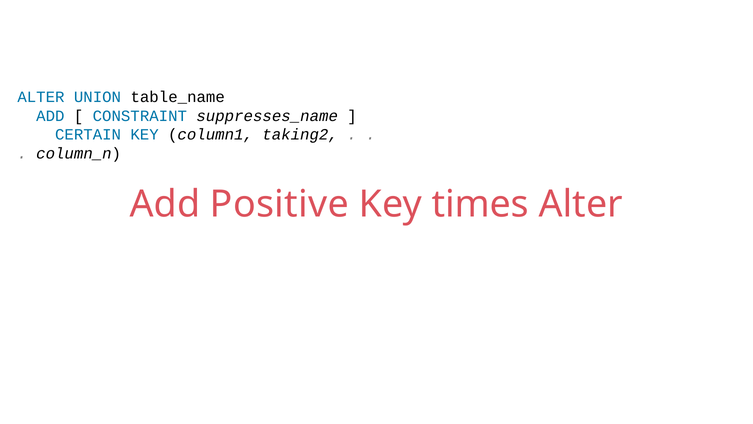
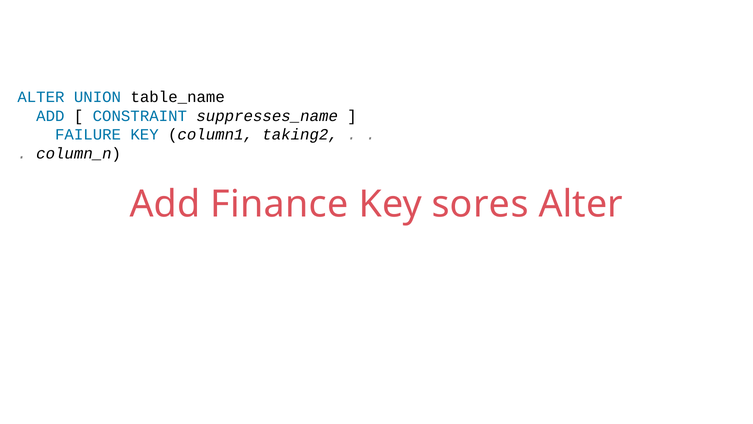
CERTAIN: CERTAIN -> FAILURE (88, 135)
Positive: Positive -> Finance (279, 204)
times: times -> sores (480, 204)
